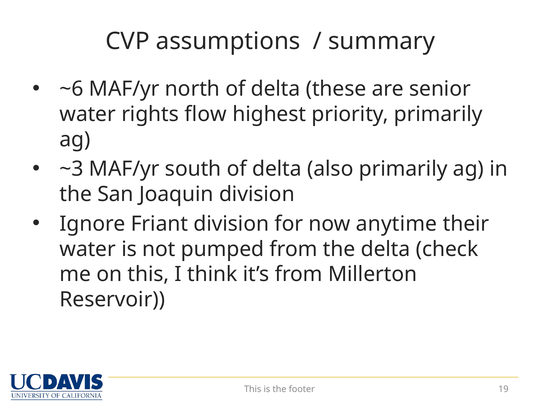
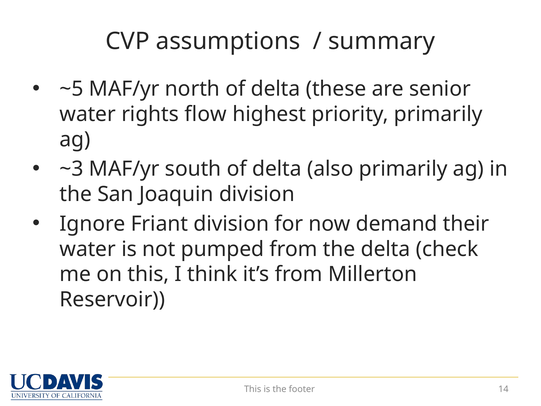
~6: ~6 -> ~5 (72, 89)
anytime: anytime -> demand (397, 224)
19: 19 -> 14 (503, 389)
